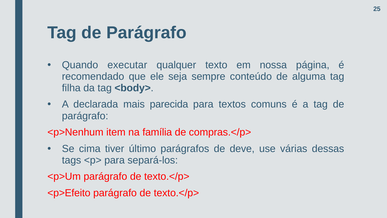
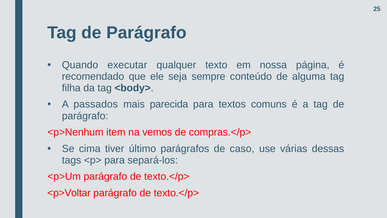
declarada: declarada -> passados (96, 104)
família: família -> vemos (157, 132)
deve: deve -> caso (242, 148)
<p>Efeito: <p>Efeito -> <p>Voltar (69, 193)
